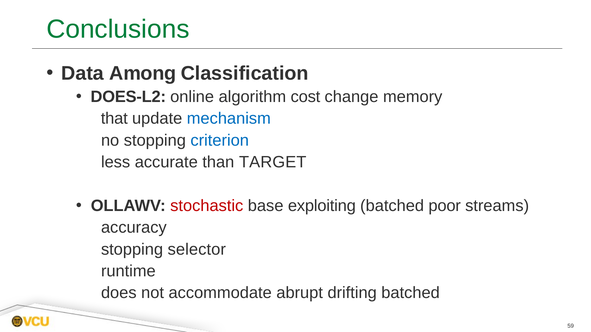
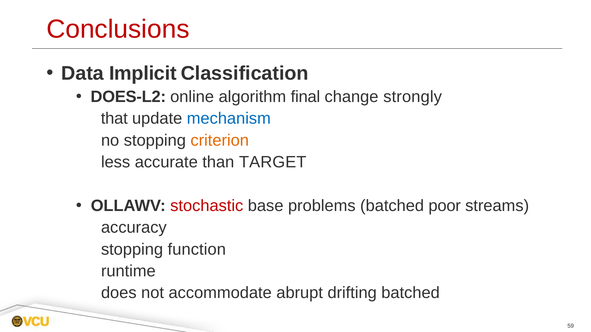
Conclusions colour: green -> red (118, 29)
Among: Among -> Implicit (143, 73)
cost: cost -> final (305, 97)
memory: memory -> strongly (413, 97)
criterion colour: blue -> orange (220, 141)
exploiting: exploiting -> problems (322, 206)
selector: selector -> function (197, 250)
